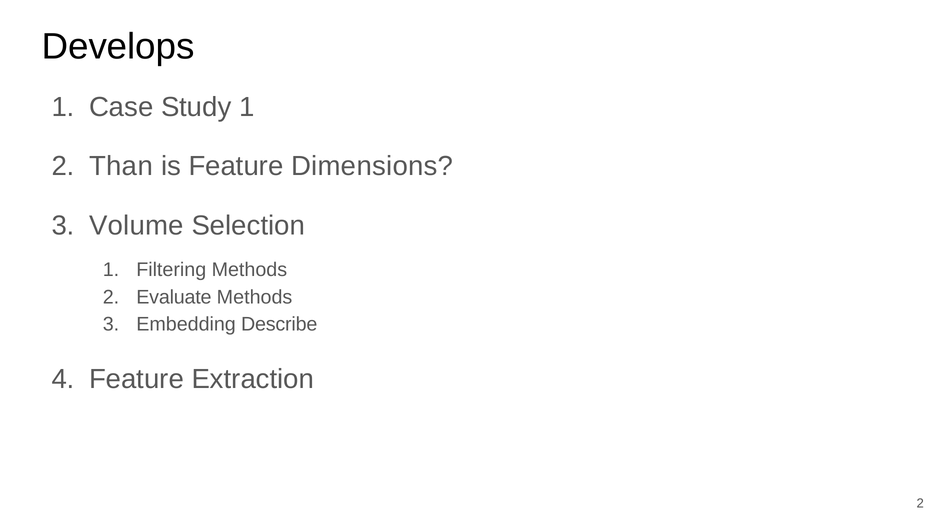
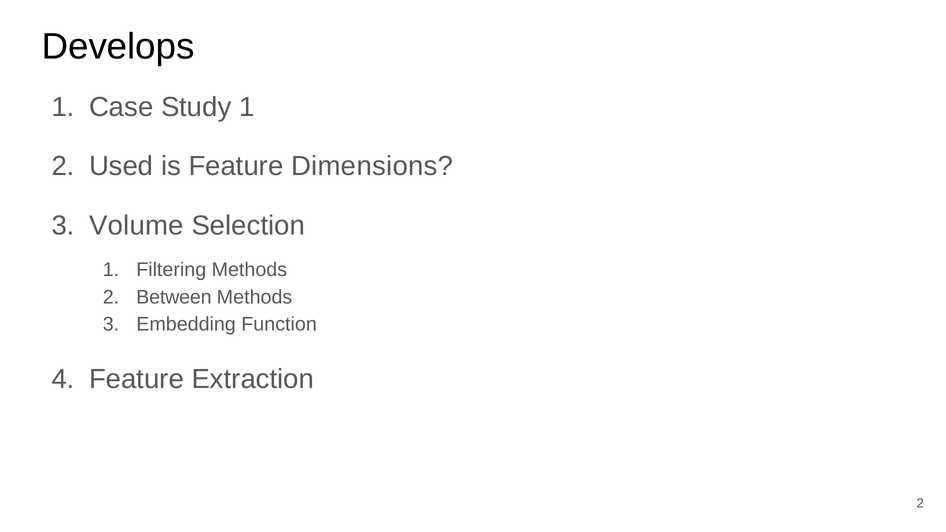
Than: Than -> Used (121, 166)
Evaluate: Evaluate -> Between (174, 297)
Describe: Describe -> Function (279, 324)
